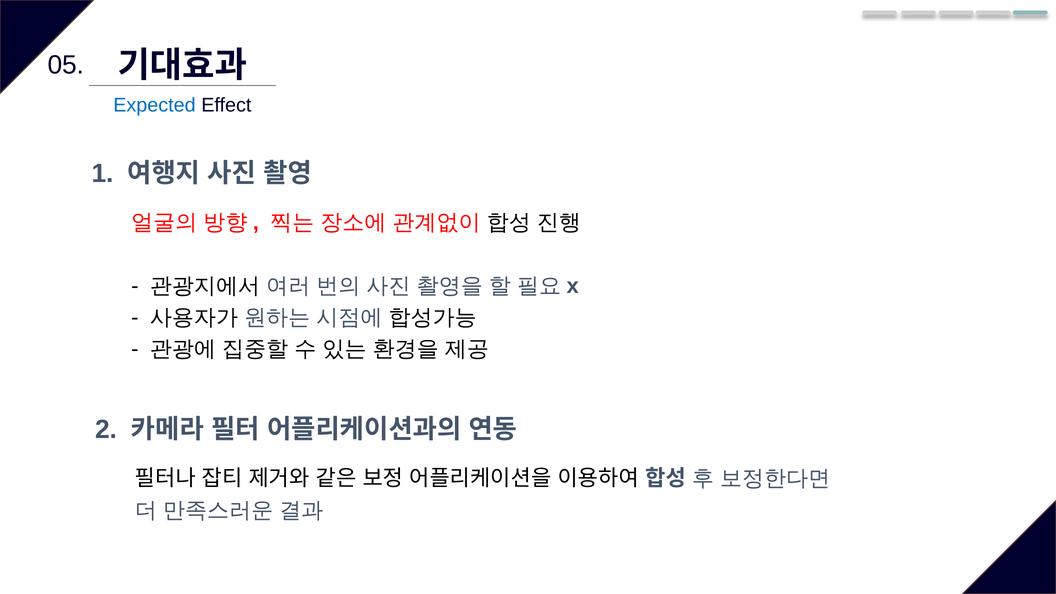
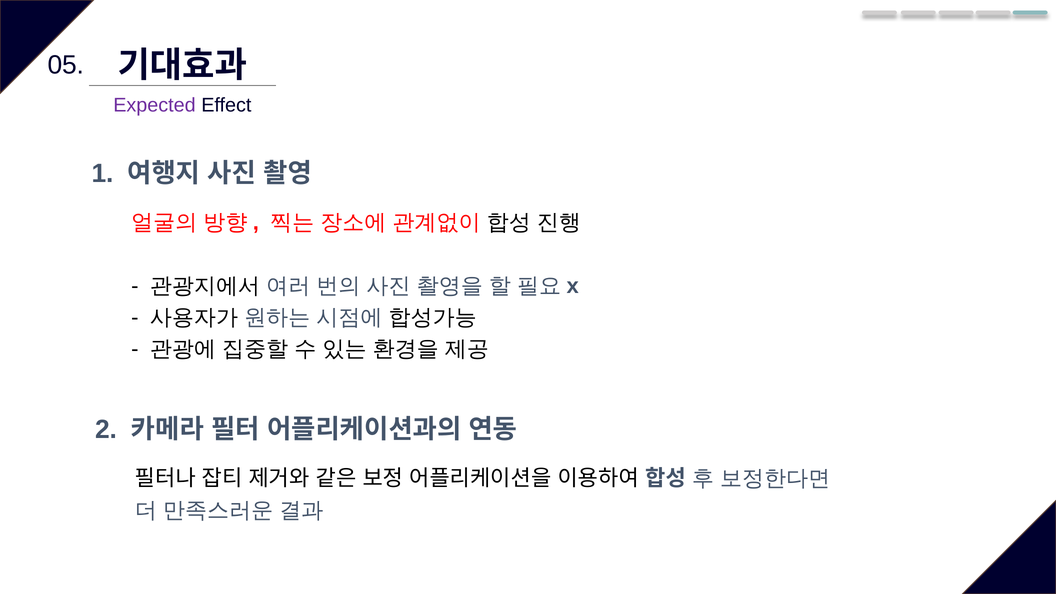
Expected colour: blue -> purple (154, 105)
